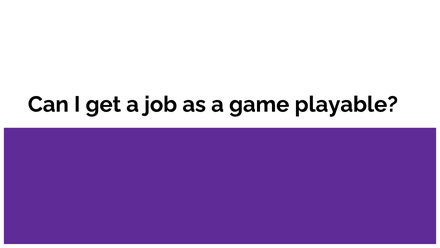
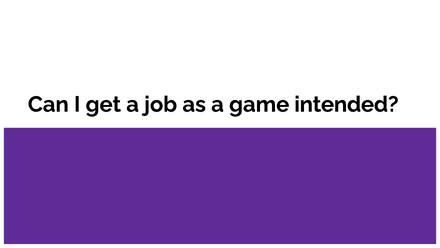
playable: playable -> intended (346, 104)
